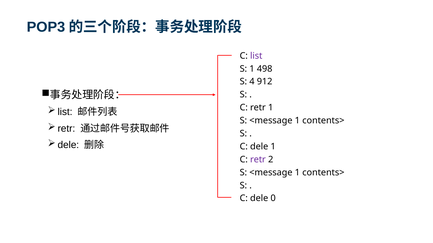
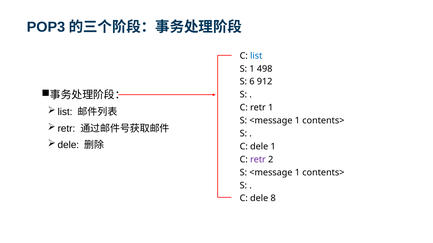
list colour: purple -> blue (256, 56)
4: 4 -> 6 (252, 82)
0: 0 -> 8 (273, 199)
